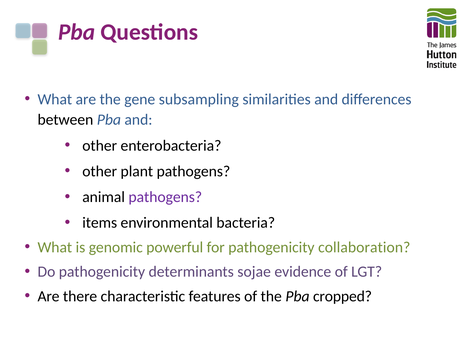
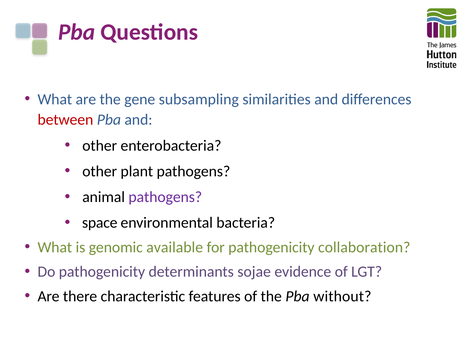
between colour: black -> red (65, 120)
items: items -> space (100, 223)
powerful: powerful -> available (175, 247)
cropped: cropped -> without (342, 296)
